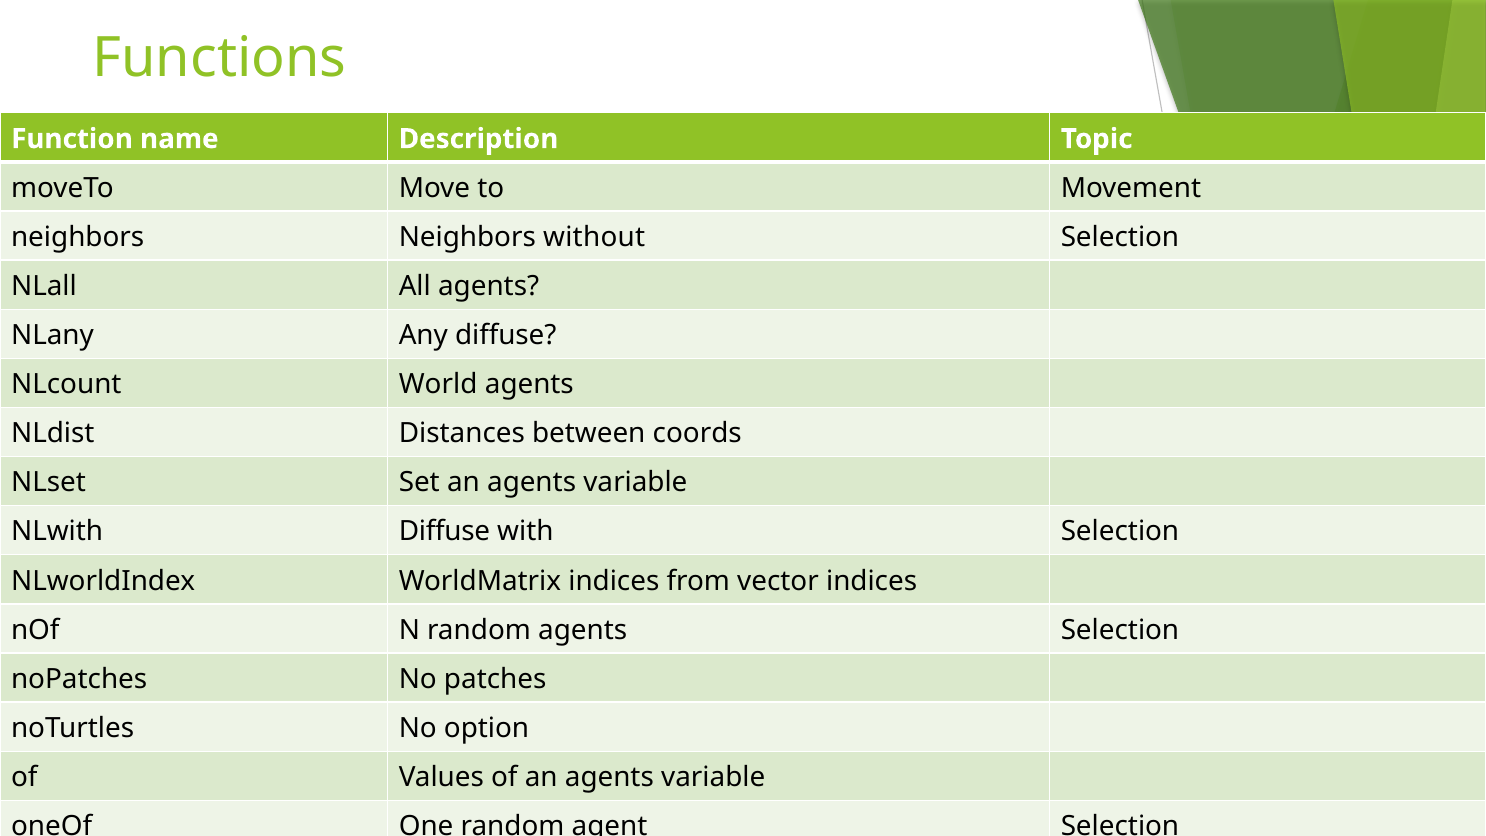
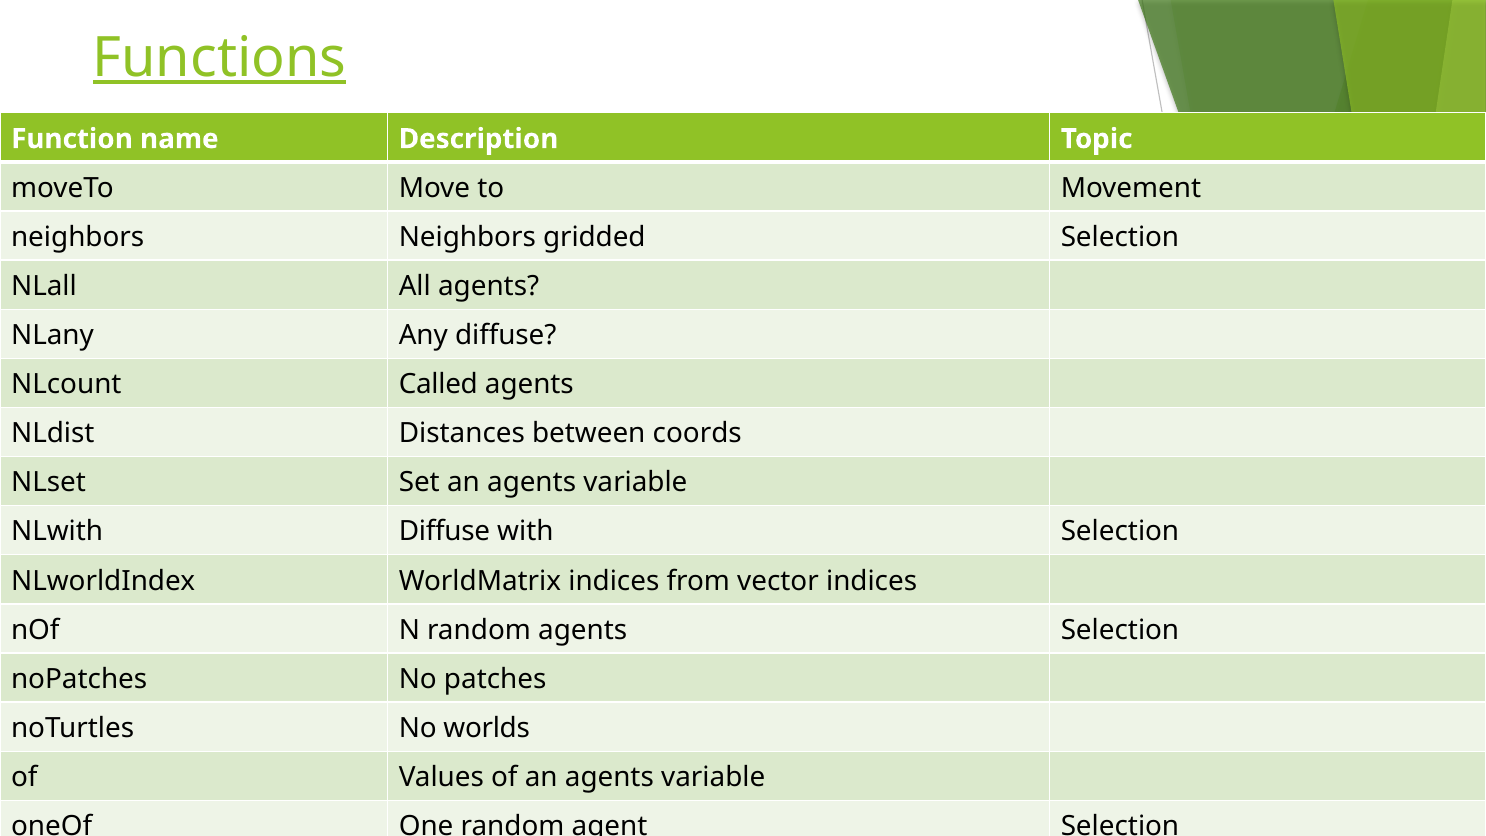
Functions underline: none -> present (219, 58)
without: without -> gridded (594, 237)
World: World -> Called (438, 384)
option: option -> worlds (487, 728)
